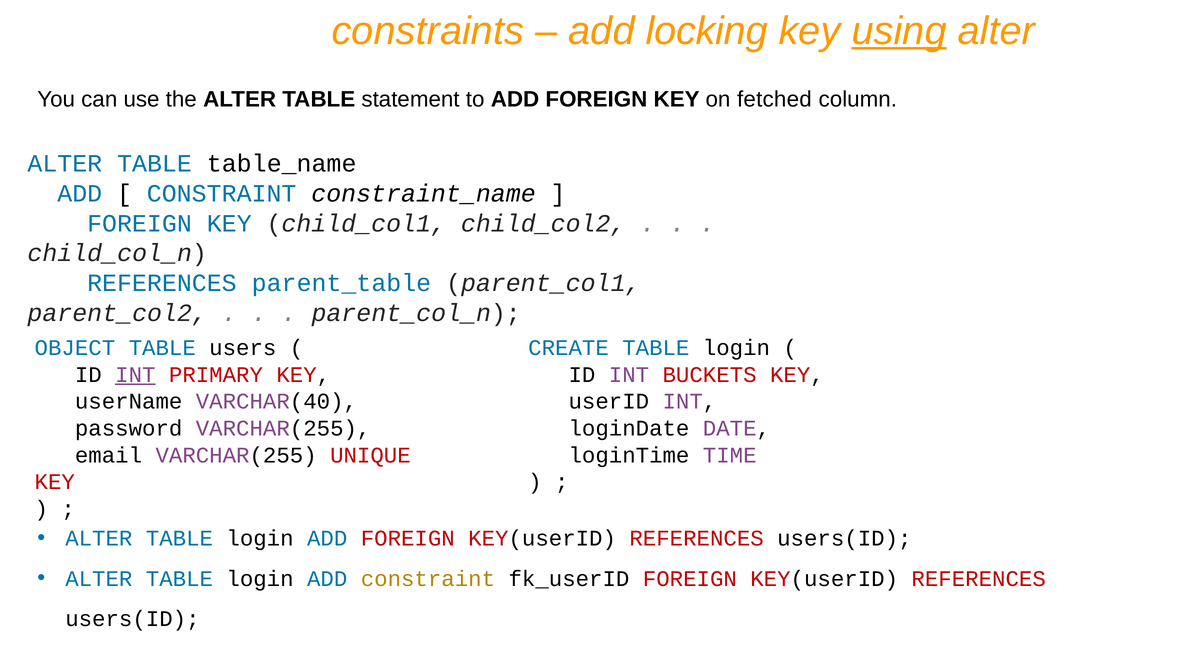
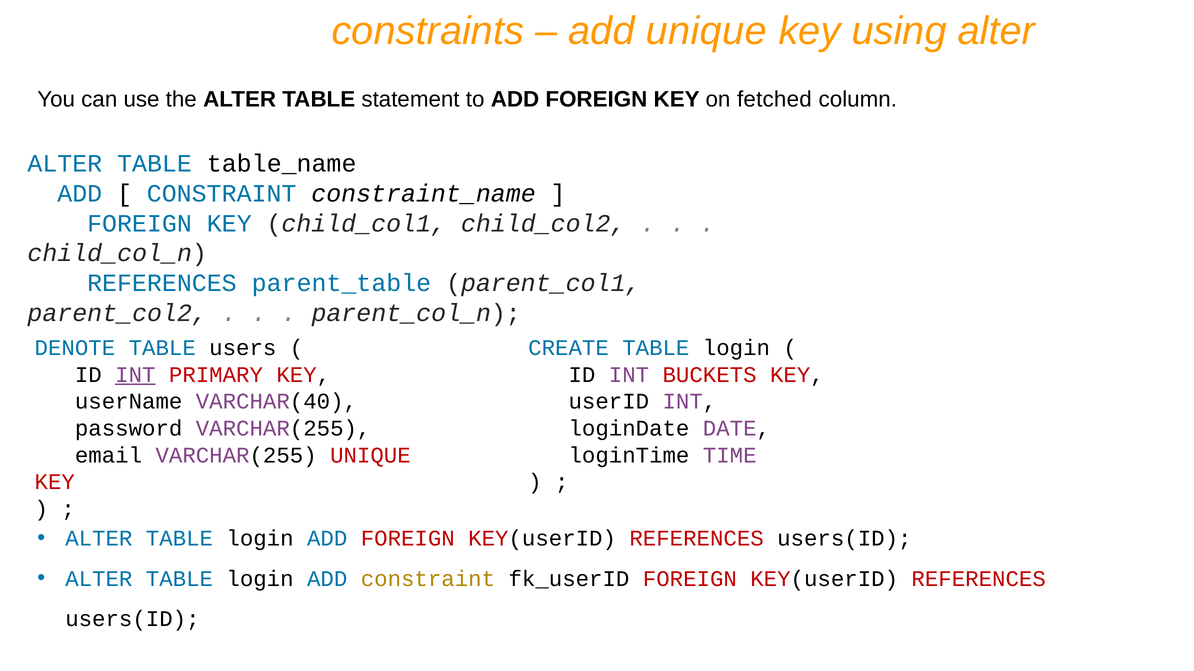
add locking: locking -> unique (706, 31)
using underline: present -> none (899, 31)
OBJECT: OBJECT -> DENOTE (75, 348)
